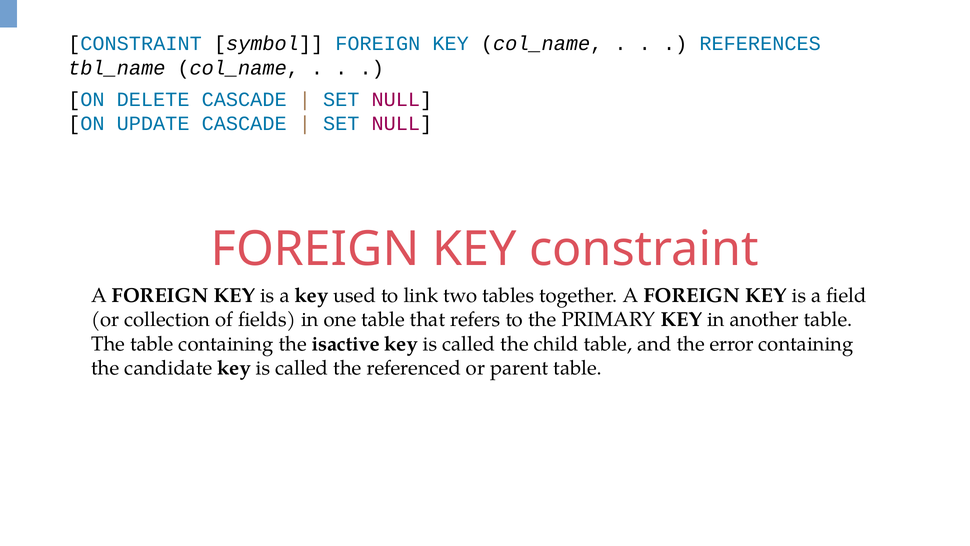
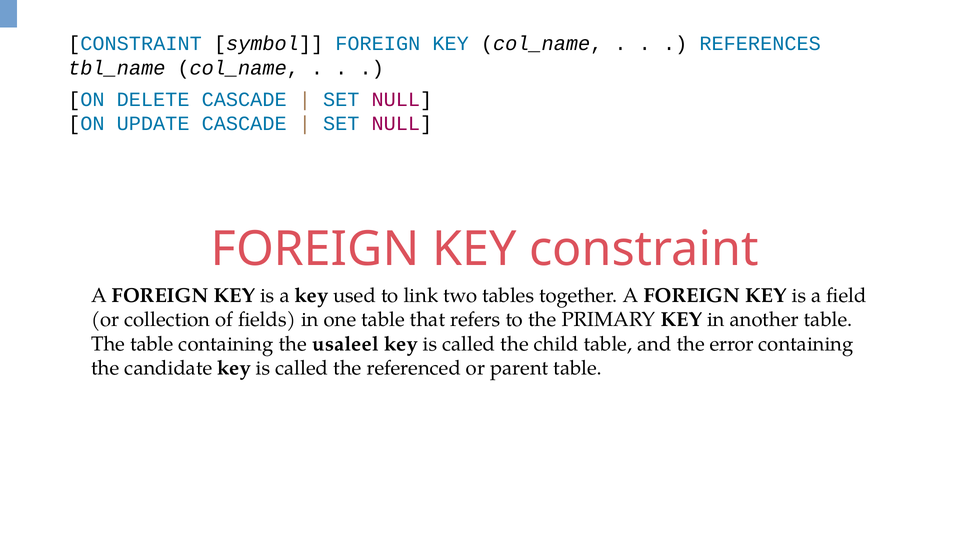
isactive: isactive -> usaleel (346, 344)
